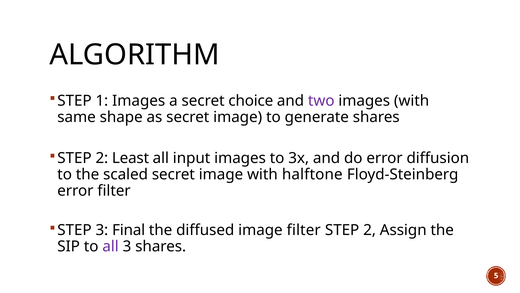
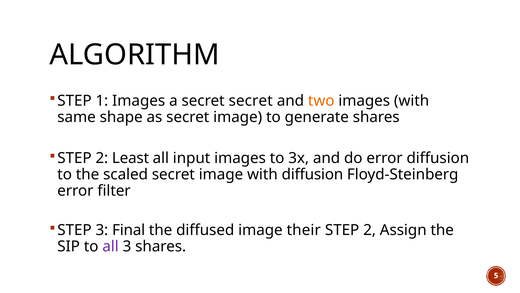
secret choice: choice -> secret (251, 101)
two colour: purple -> orange (321, 101)
with halftone: halftone -> diffusion (312, 174)
image filter: filter -> their (304, 230)
